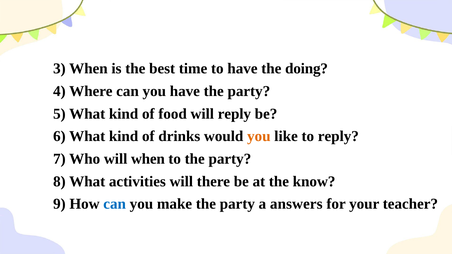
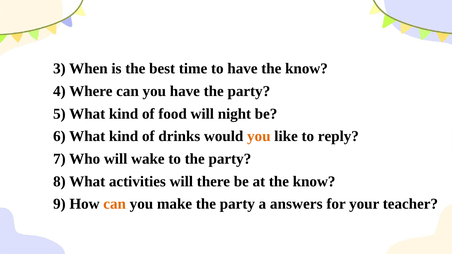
have the doing: doing -> know (306, 69)
will reply: reply -> night (234, 114)
will when: when -> wake (148, 159)
can colour: blue -> orange (115, 204)
